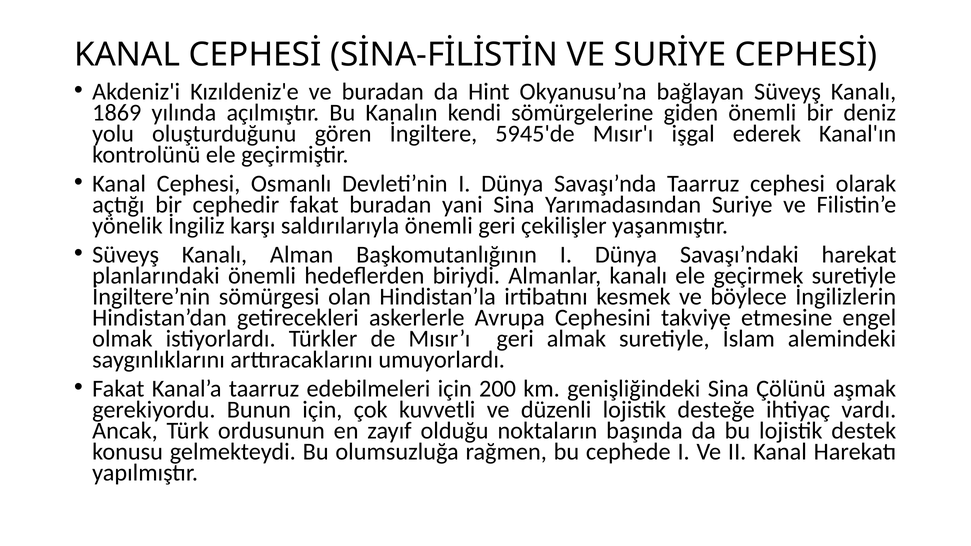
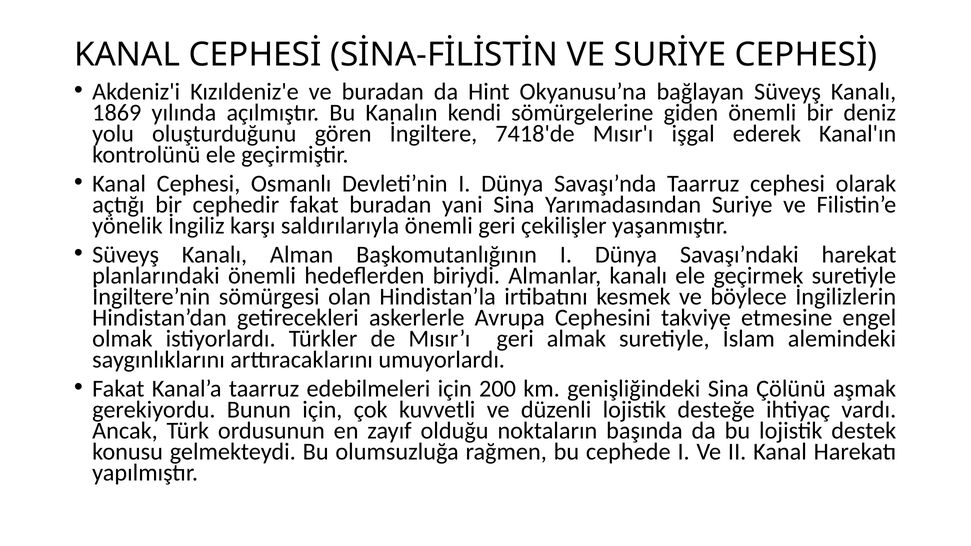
5945'de: 5945'de -> 7418'de (535, 134)
